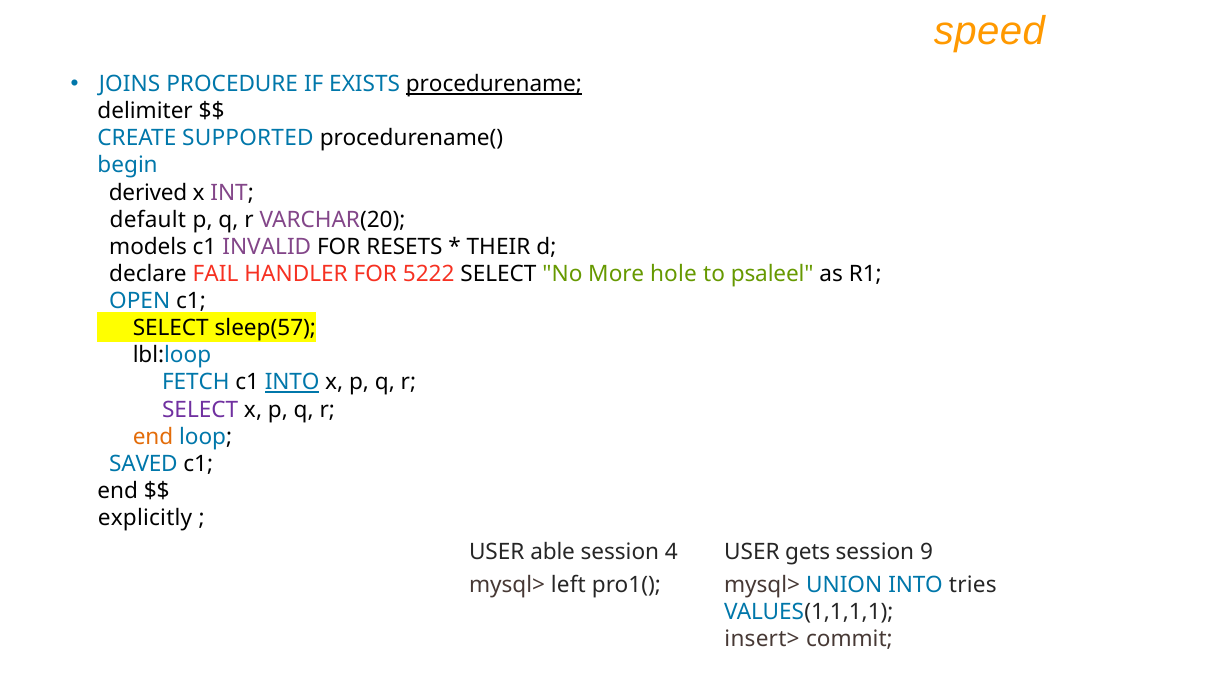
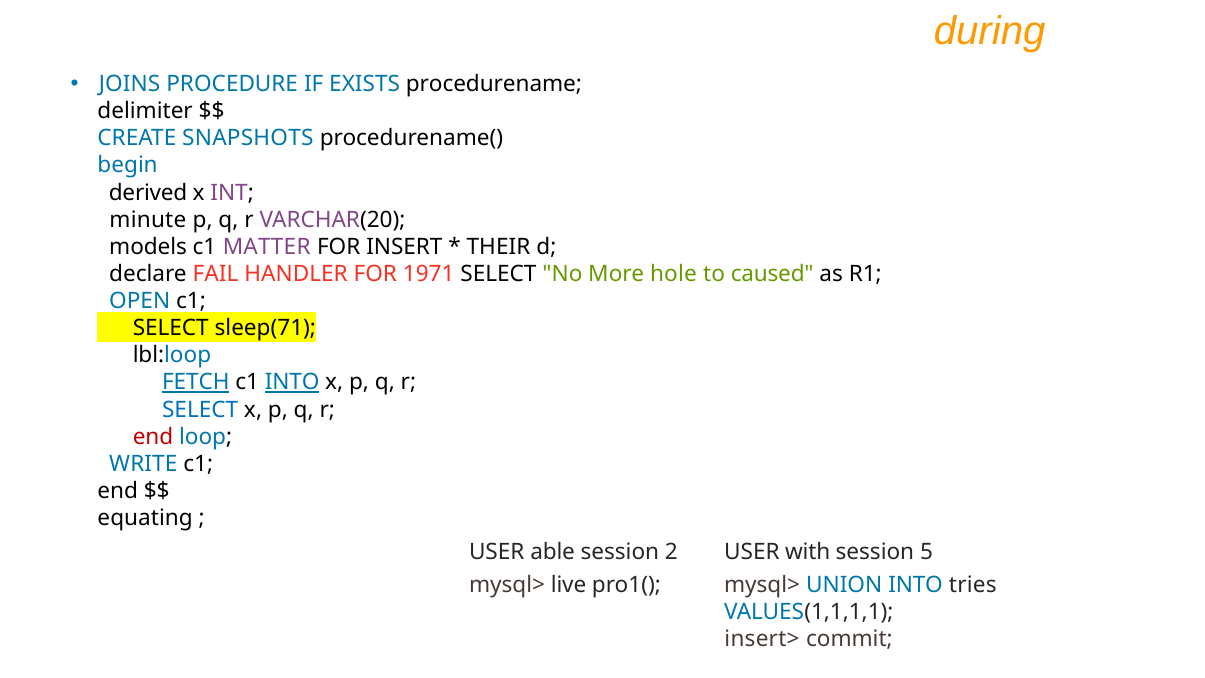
speed: speed -> during (990, 31)
procedurename underline: present -> none (494, 84)
SUPPORTED: SUPPORTED -> SNAPSHOTS (248, 138)
default: default -> minute (148, 220)
INVALID: INVALID -> MATTER (267, 247)
RESETS: RESETS -> INSERT (404, 247)
5222: 5222 -> 1971 (429, 274)
psaleel: psaleel -> caused (772, 274)
sleep(57: sleep(57 -> sleep(71 (265, 328)
FETCH underline: none -> present (196, 382)
SELECT colour: purple -> blue (200, 409)
end colour: orange -> red (153, 437)
SAVED: SAVED -> WRITE (143, 464)
explicitly: explicitly -> equating (145, 518)
4: 4 -> 2 (671, 552)
gets: gets -> with (808, 552)
9: 9 -> 5 (927, 552)
left: left -> live (569, 585)
